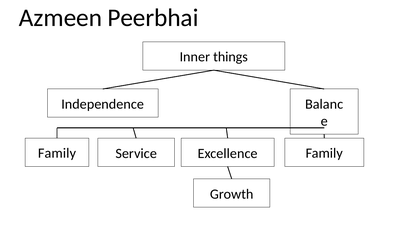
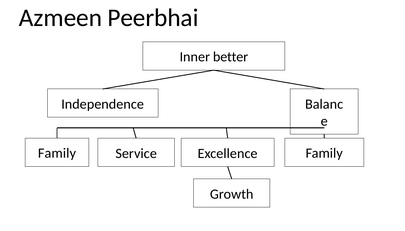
things: things -> better (231, 57)
